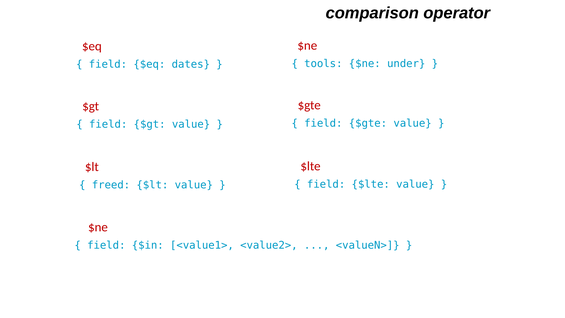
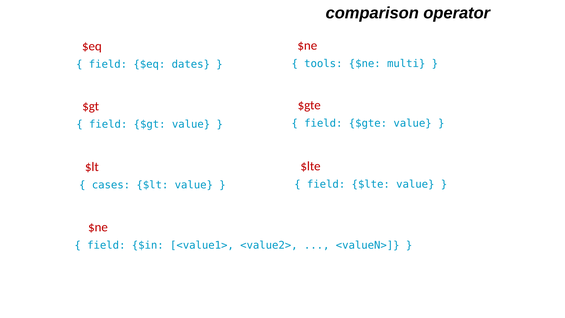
under: under -> multi (406, 64)
freed: freed -> cases (111, 185)
